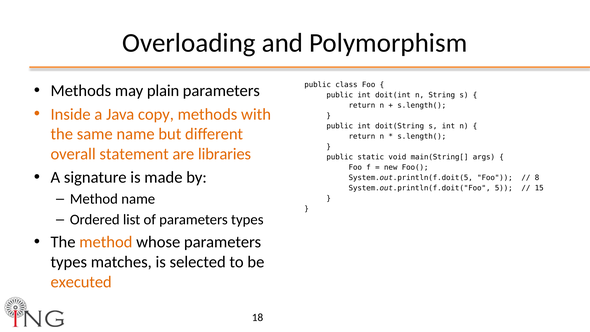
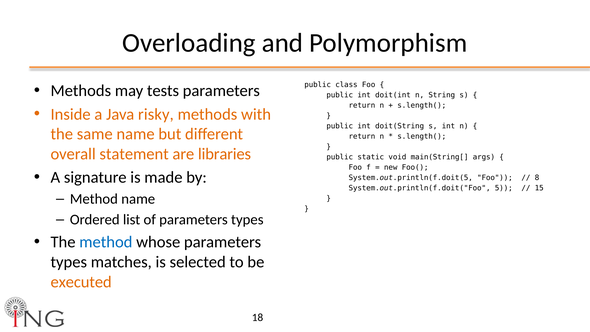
plain: plain -> tests (163, 91)
copy: copy -> risky (156, 114)
method colour: orange -> blue (106, 242)
